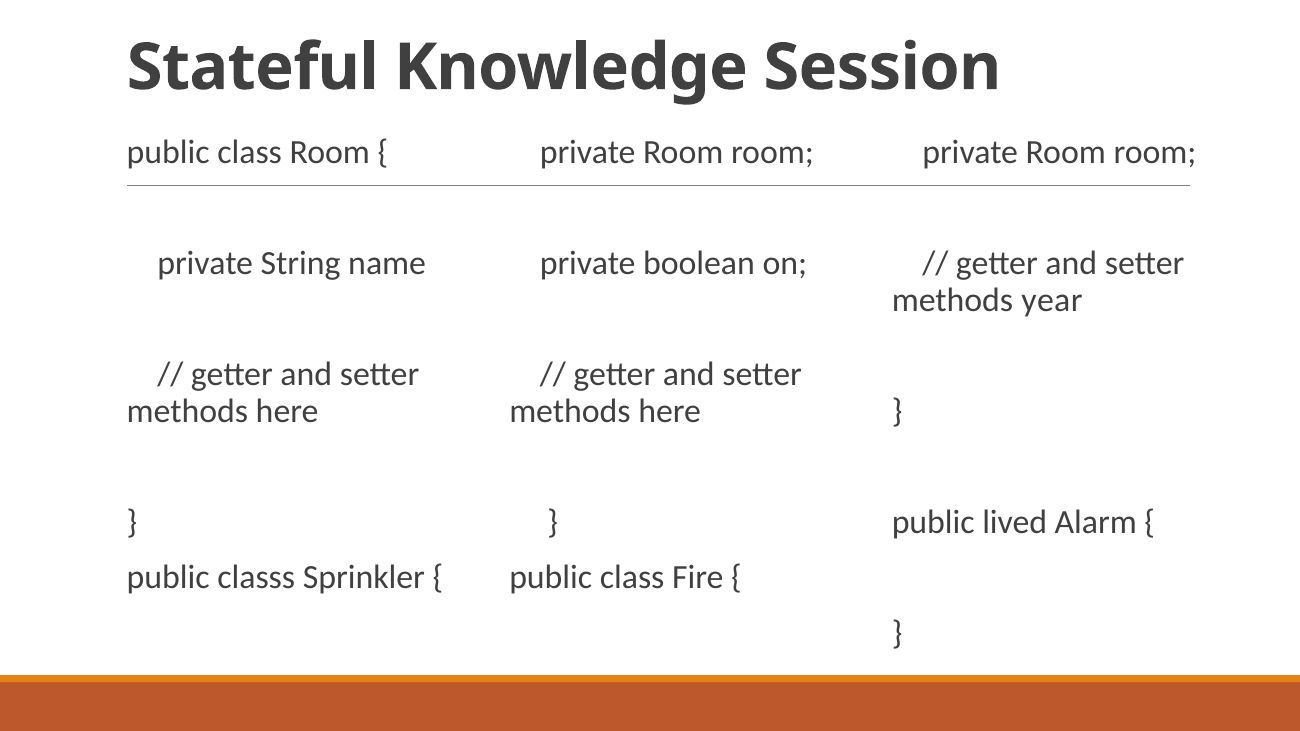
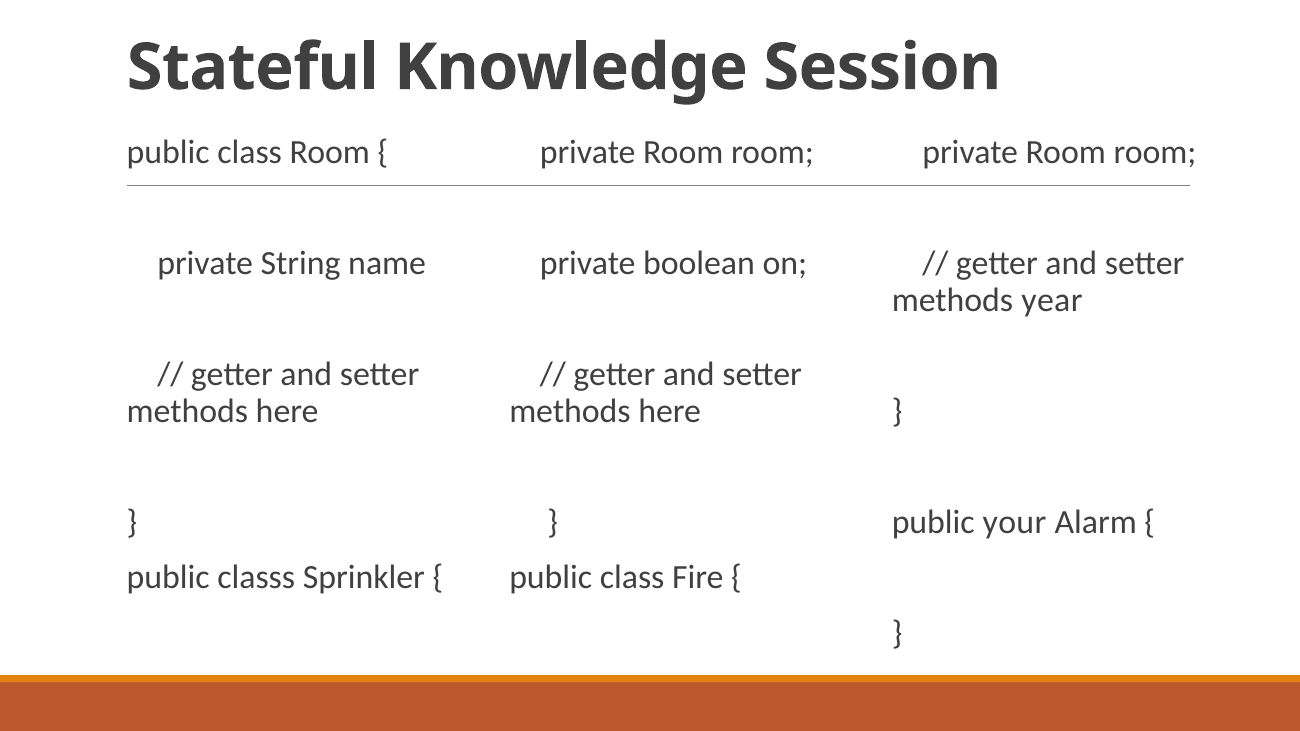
lived: lived -> your (1015, 522)
